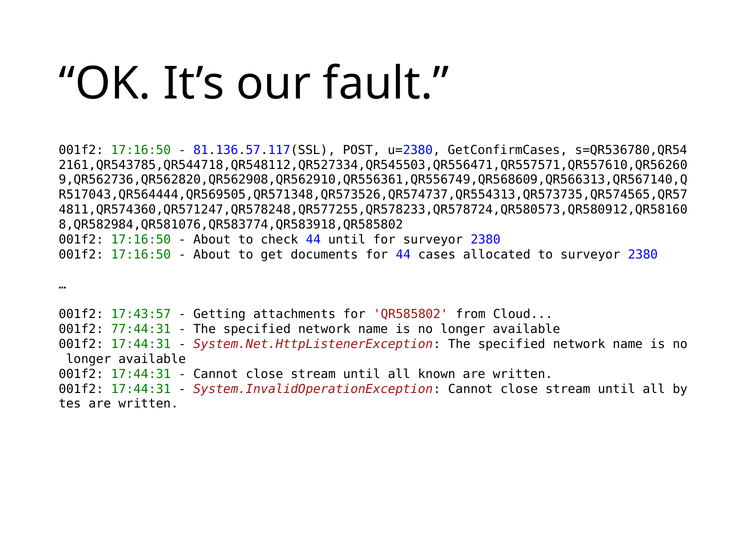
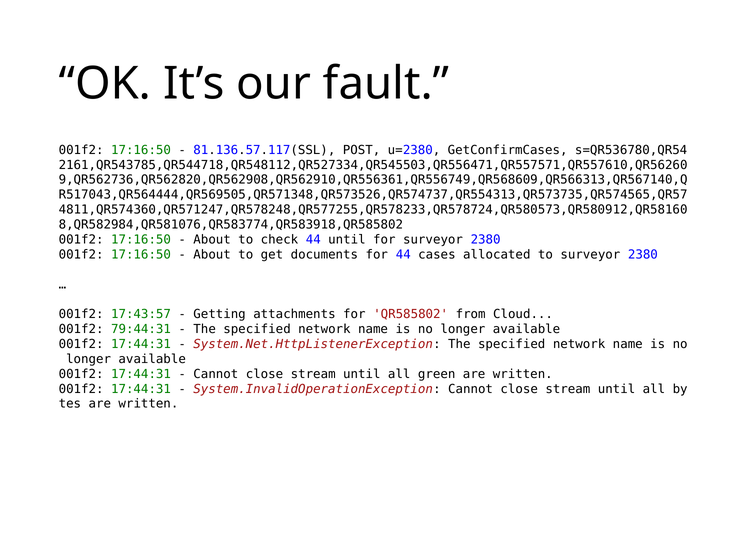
77:44:31: 77:44:31 -> 79:44:31 (141, 329)
known: known -> green (437, 374)
